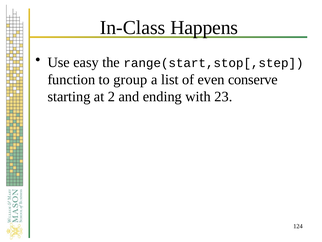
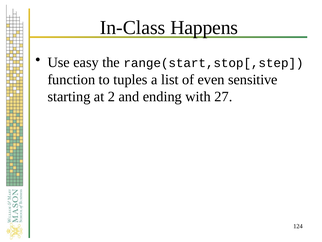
group: group -> tuples (130, 79)
conserve: conserve -> sensitive (253, 79)
23: 23 -> 27 (223, 97)
